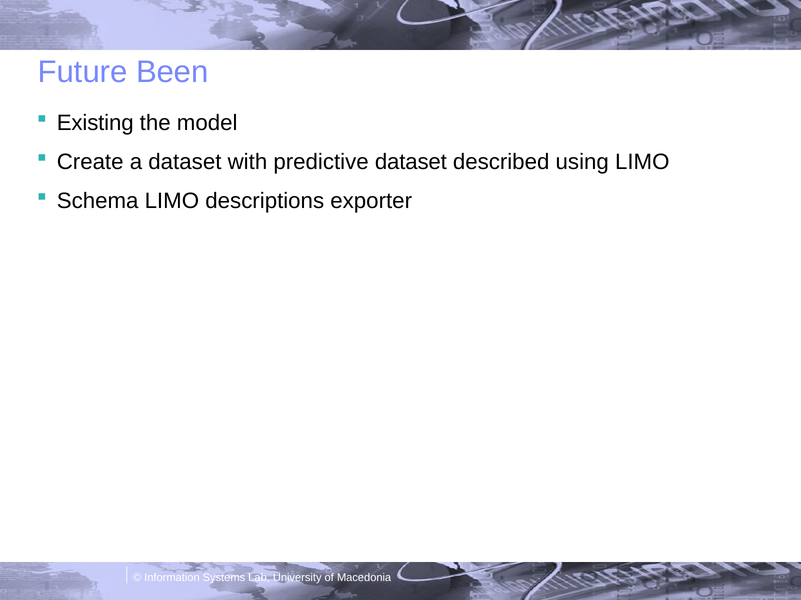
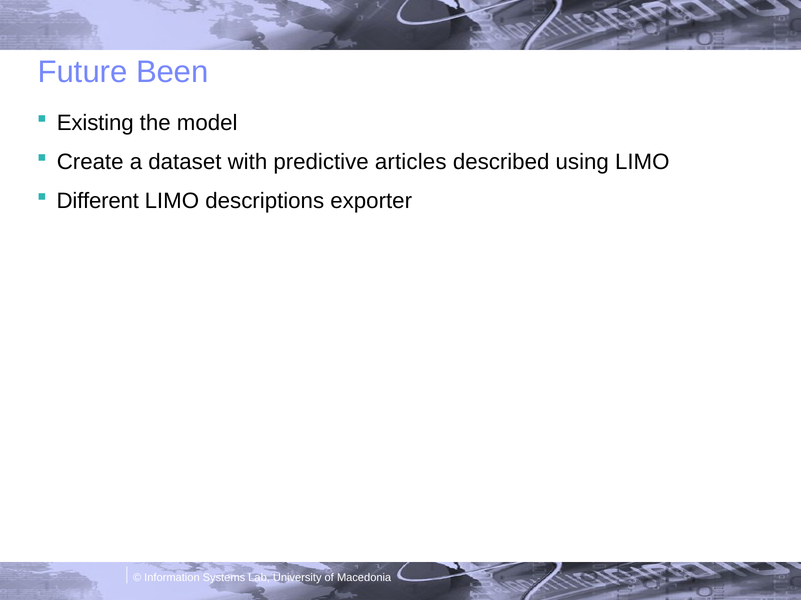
predictive dataset: dataset -> articles (411, 162)
Schema: Schema -> Different (98, 201)
